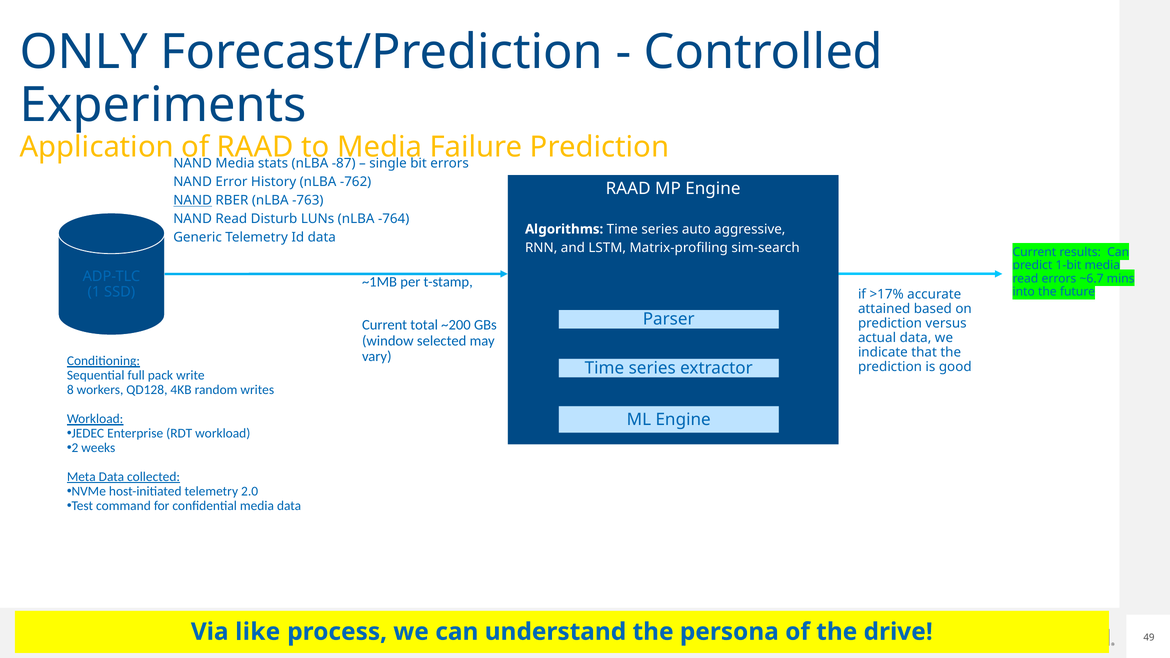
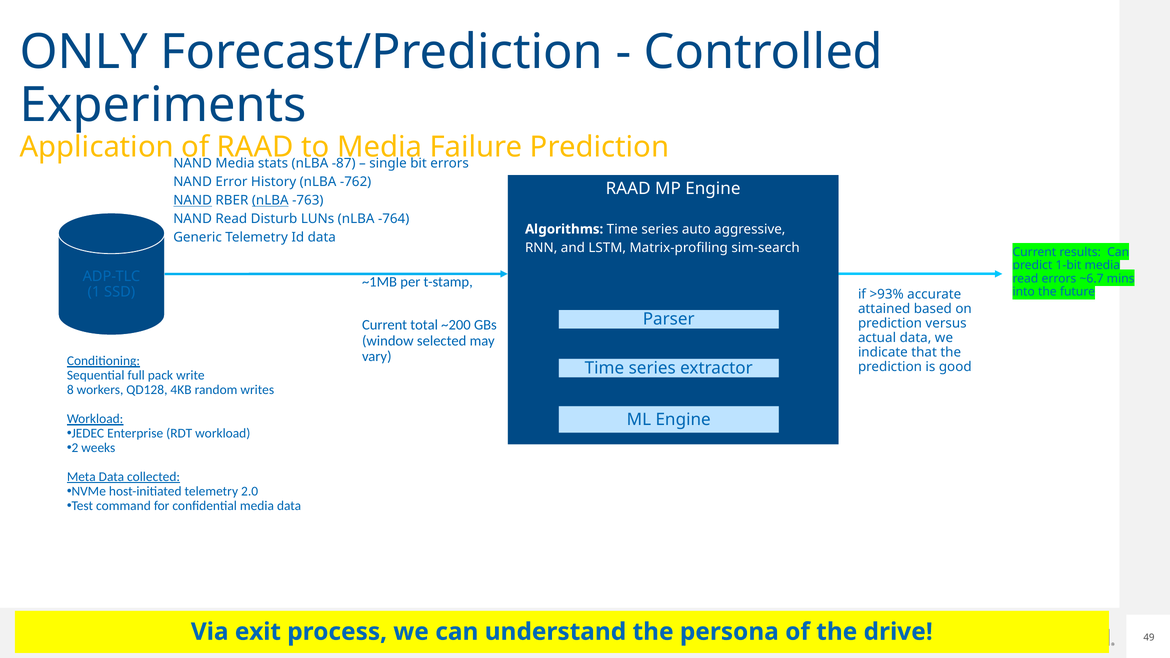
nLBA underline: none -> present (270, 201)
>17%: >17% -> >93% (887, 295)
like: like -> exit (258, 632)
